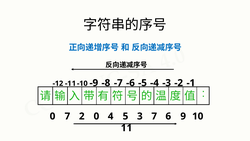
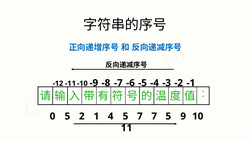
0 7: 7 -> 5 (67, 116)
2 0: 0 -> 1 (96, 116)
5 3: 3 -> 7 (140, 116)
7 6: 6 -> 5 (168, 116)
